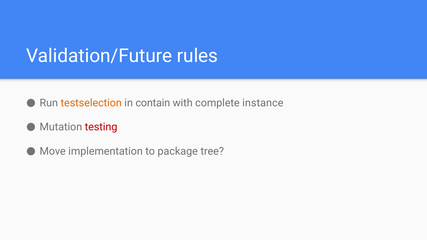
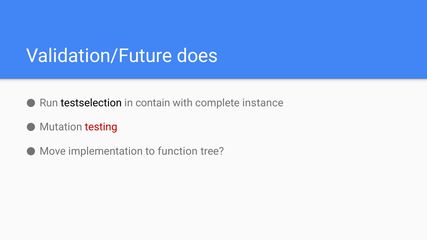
rules: rules -> does (198, 56)
testselection colour: orange -> black (91, 103)
package: package -> function (178, 151)
